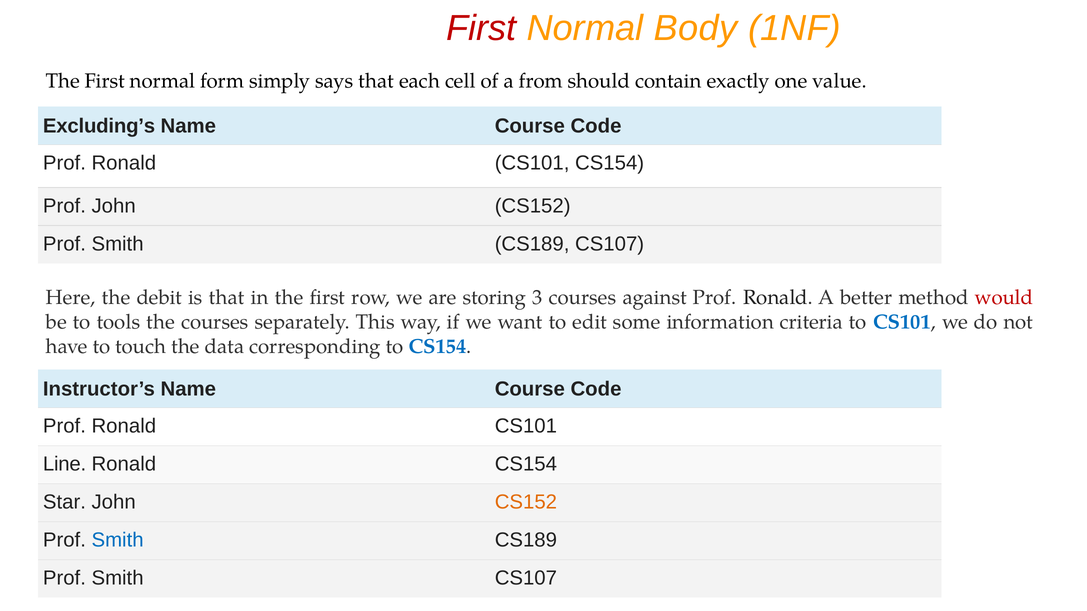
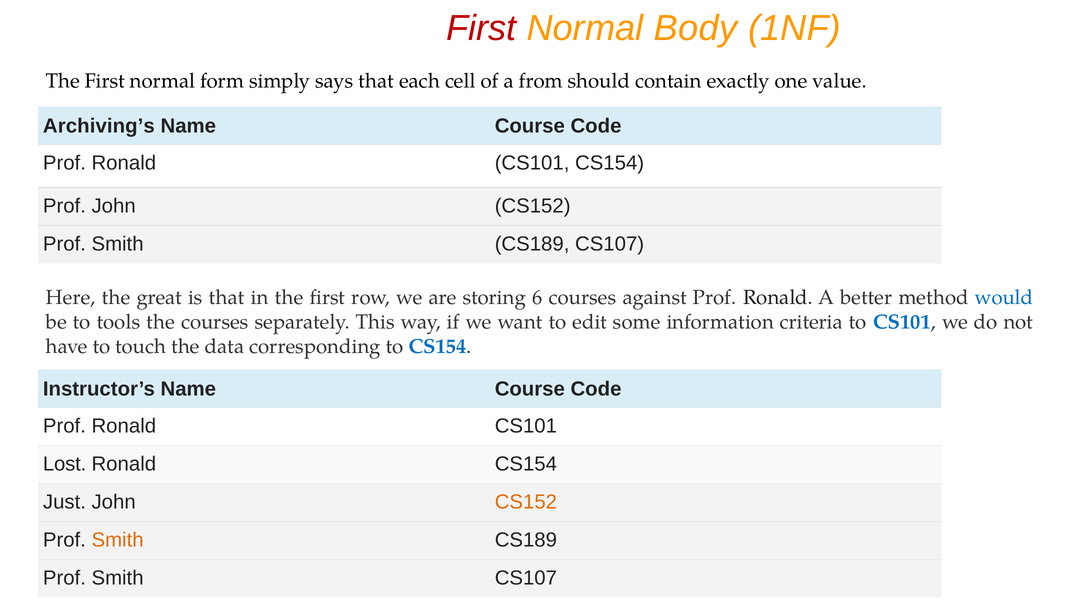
Excluding’s: Excluding’s -> Archiving’s (99, 126)
debit: debit -> great (159, 298)
3: 3 -> 6 (537, 298)
would colour: red -> blue (1004, 298)
Line: Line -> Lost (65, 465)
Star: Star -> Just (64, 503)
Smith colour: blue -> orange (118, 541)
